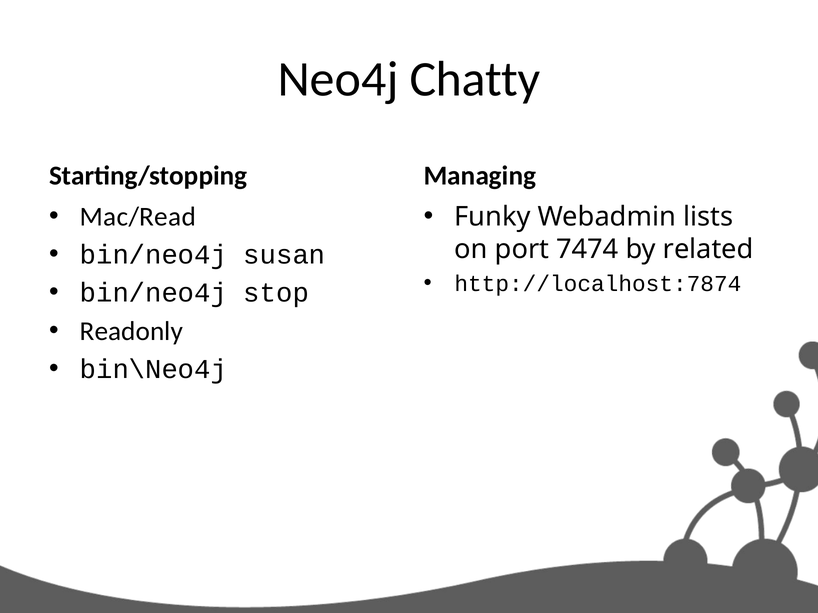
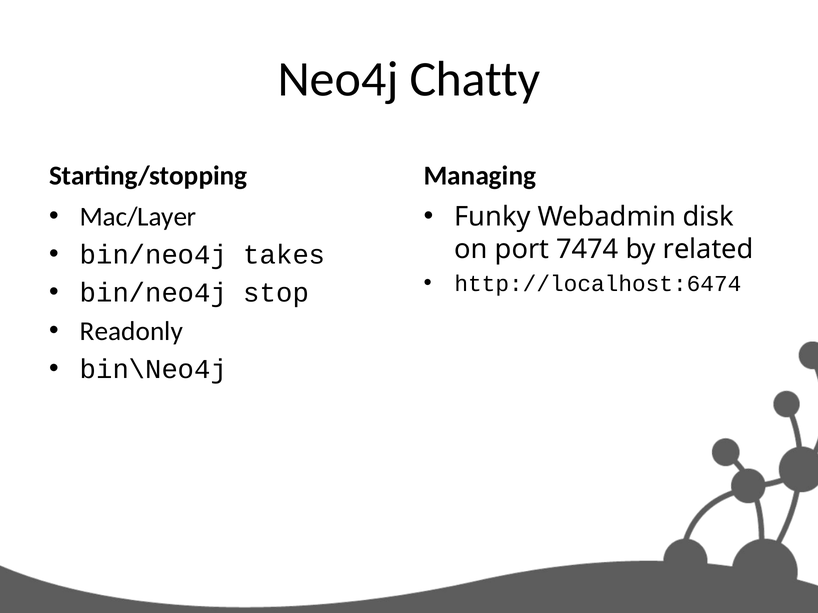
Mac/Read: Mac/Read -> Mac/Layer (138, 217)
lists: lists -> disk (708, 217)
susan: susan -> takes (284, 255)
http://localhost:7874: http://localhost:7874 -> http://localhost:6474 (598, 284)
